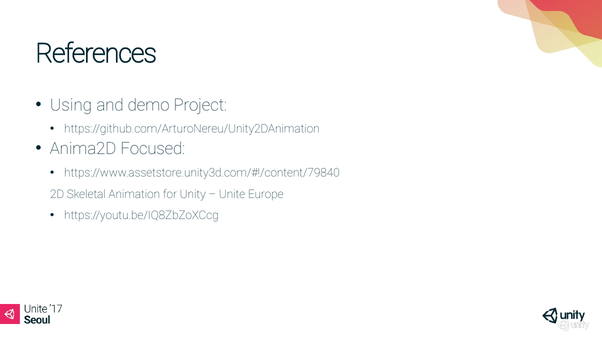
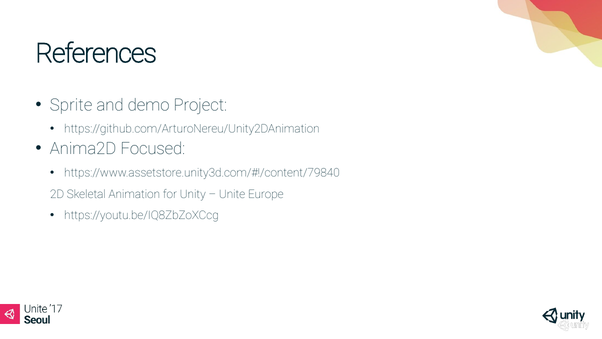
Using: Using -> Sprite (71, 105)
